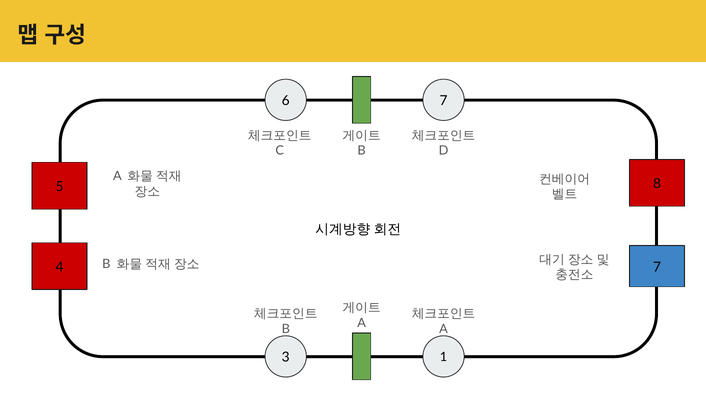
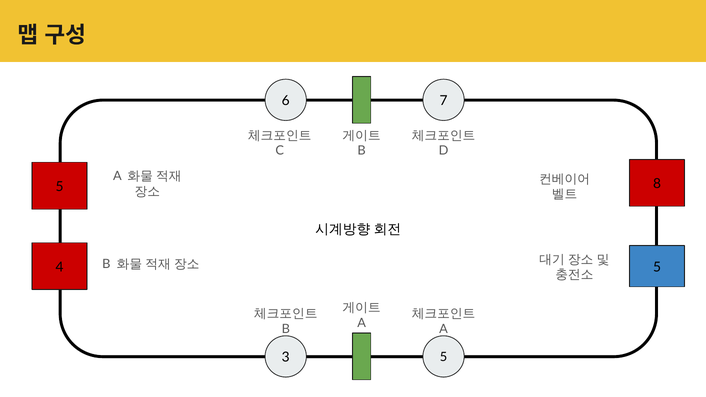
7: 7 -> 5 (657, 267)
3 1: 1 -> 5 (444, 357)
